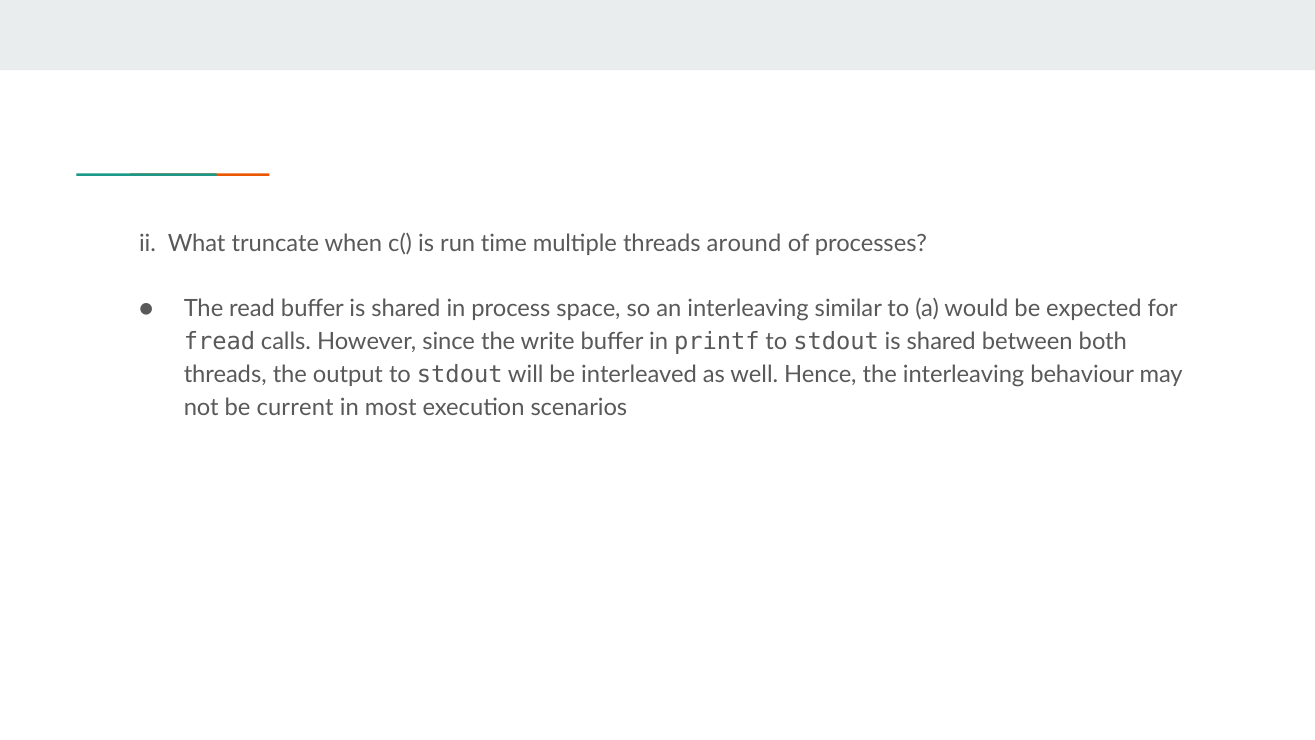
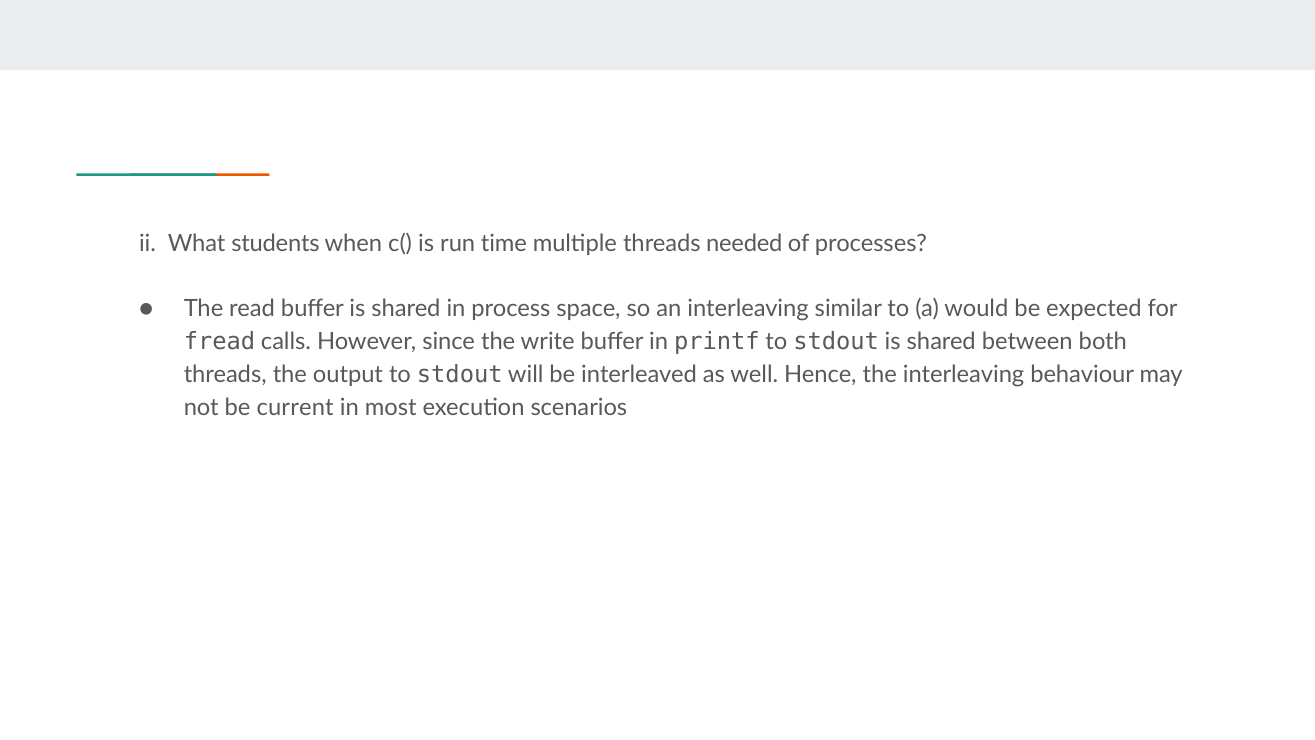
truncate: truncate -> students (275, 243)
around: around -> needed (744, 243)
